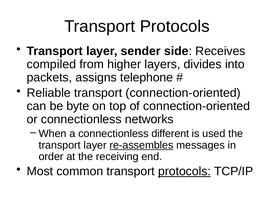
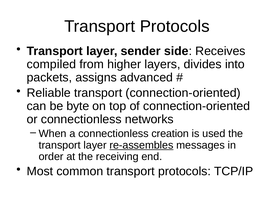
telephone: telephone -> advanced (147, 78)
different: different -> creation (170, 134)
protocols underline: present -> none (184, 172)
